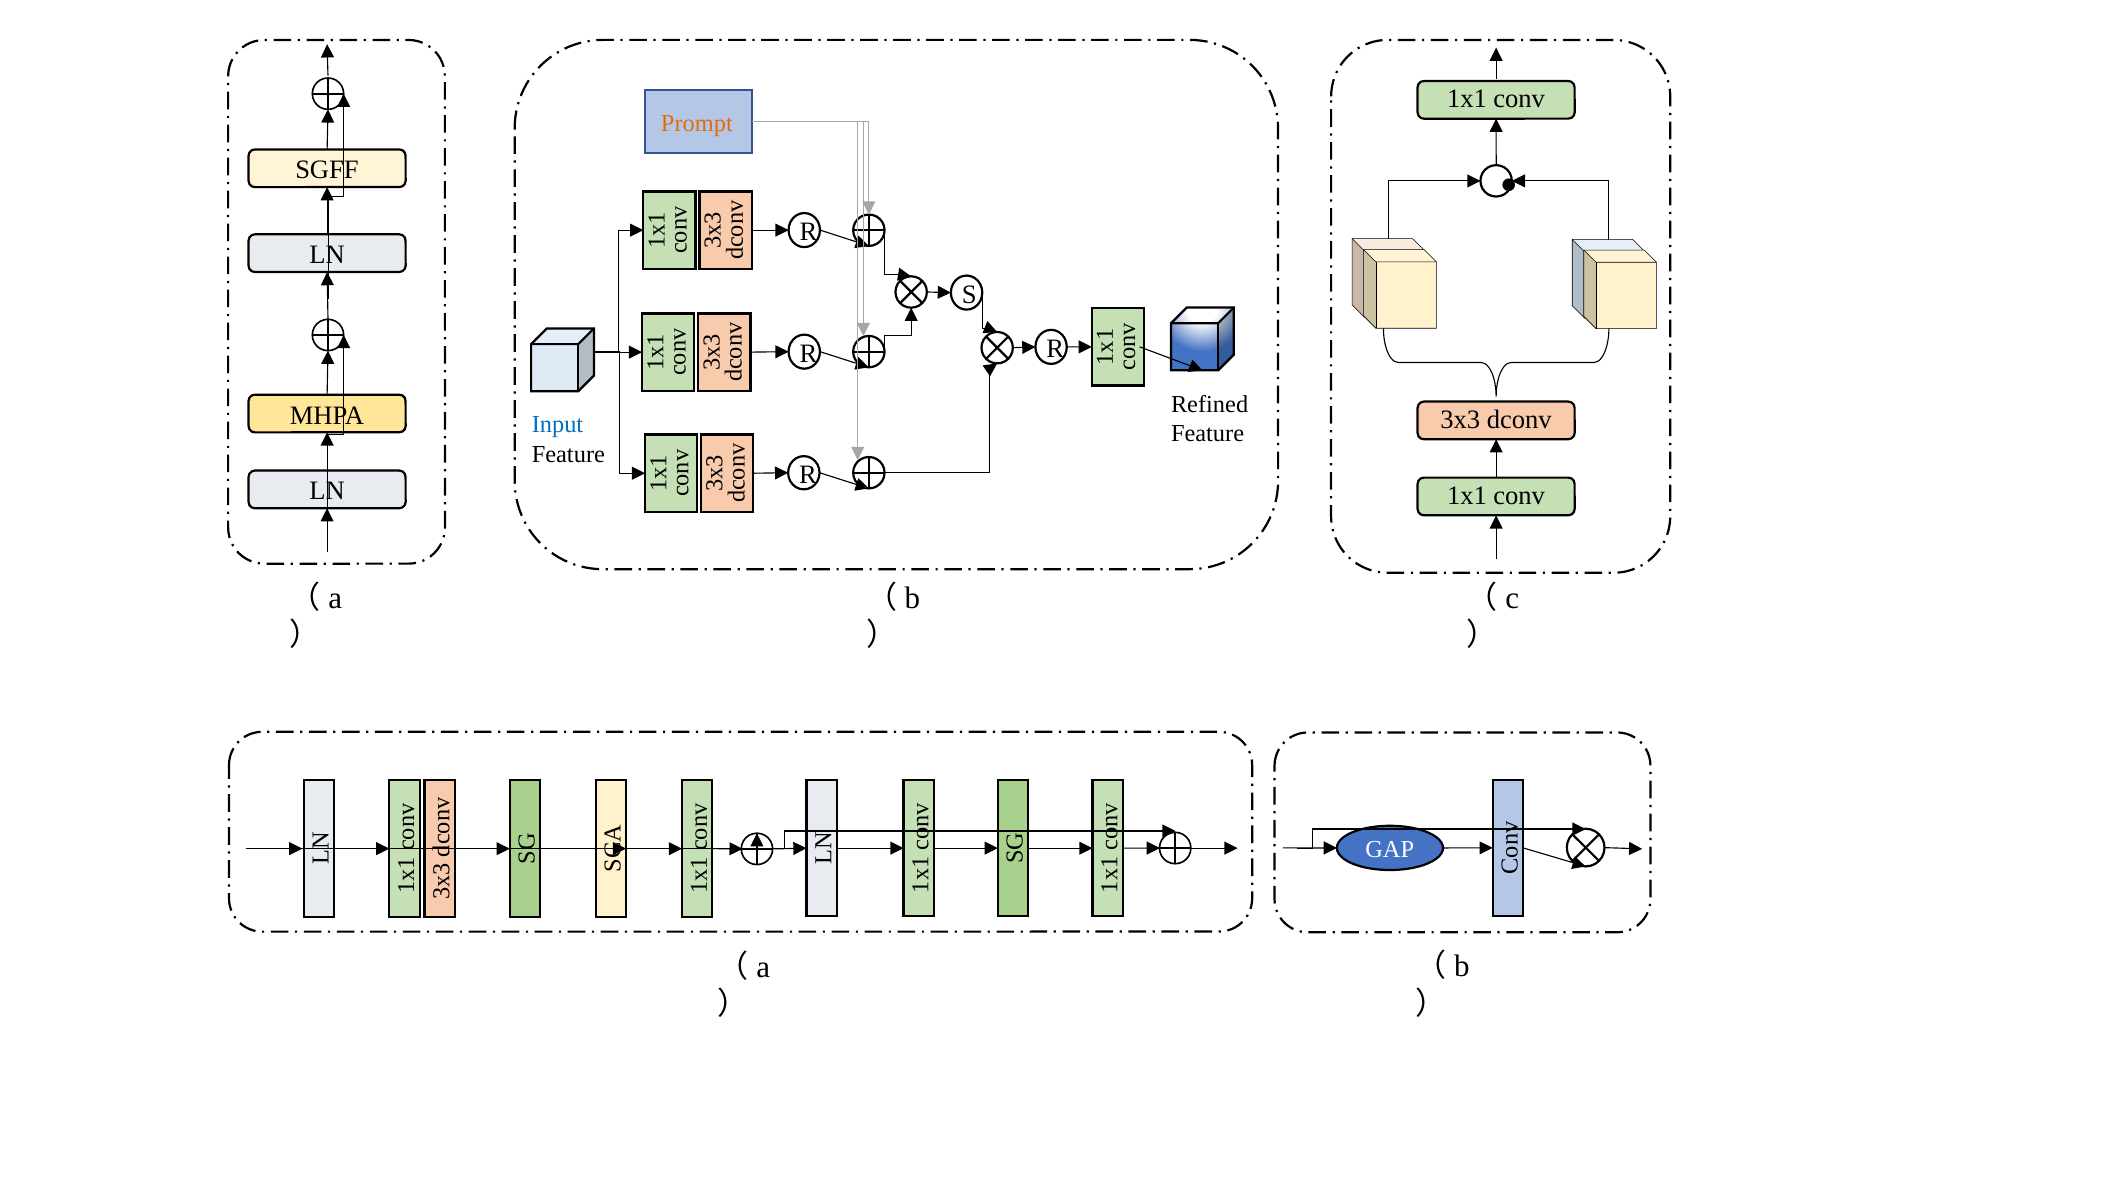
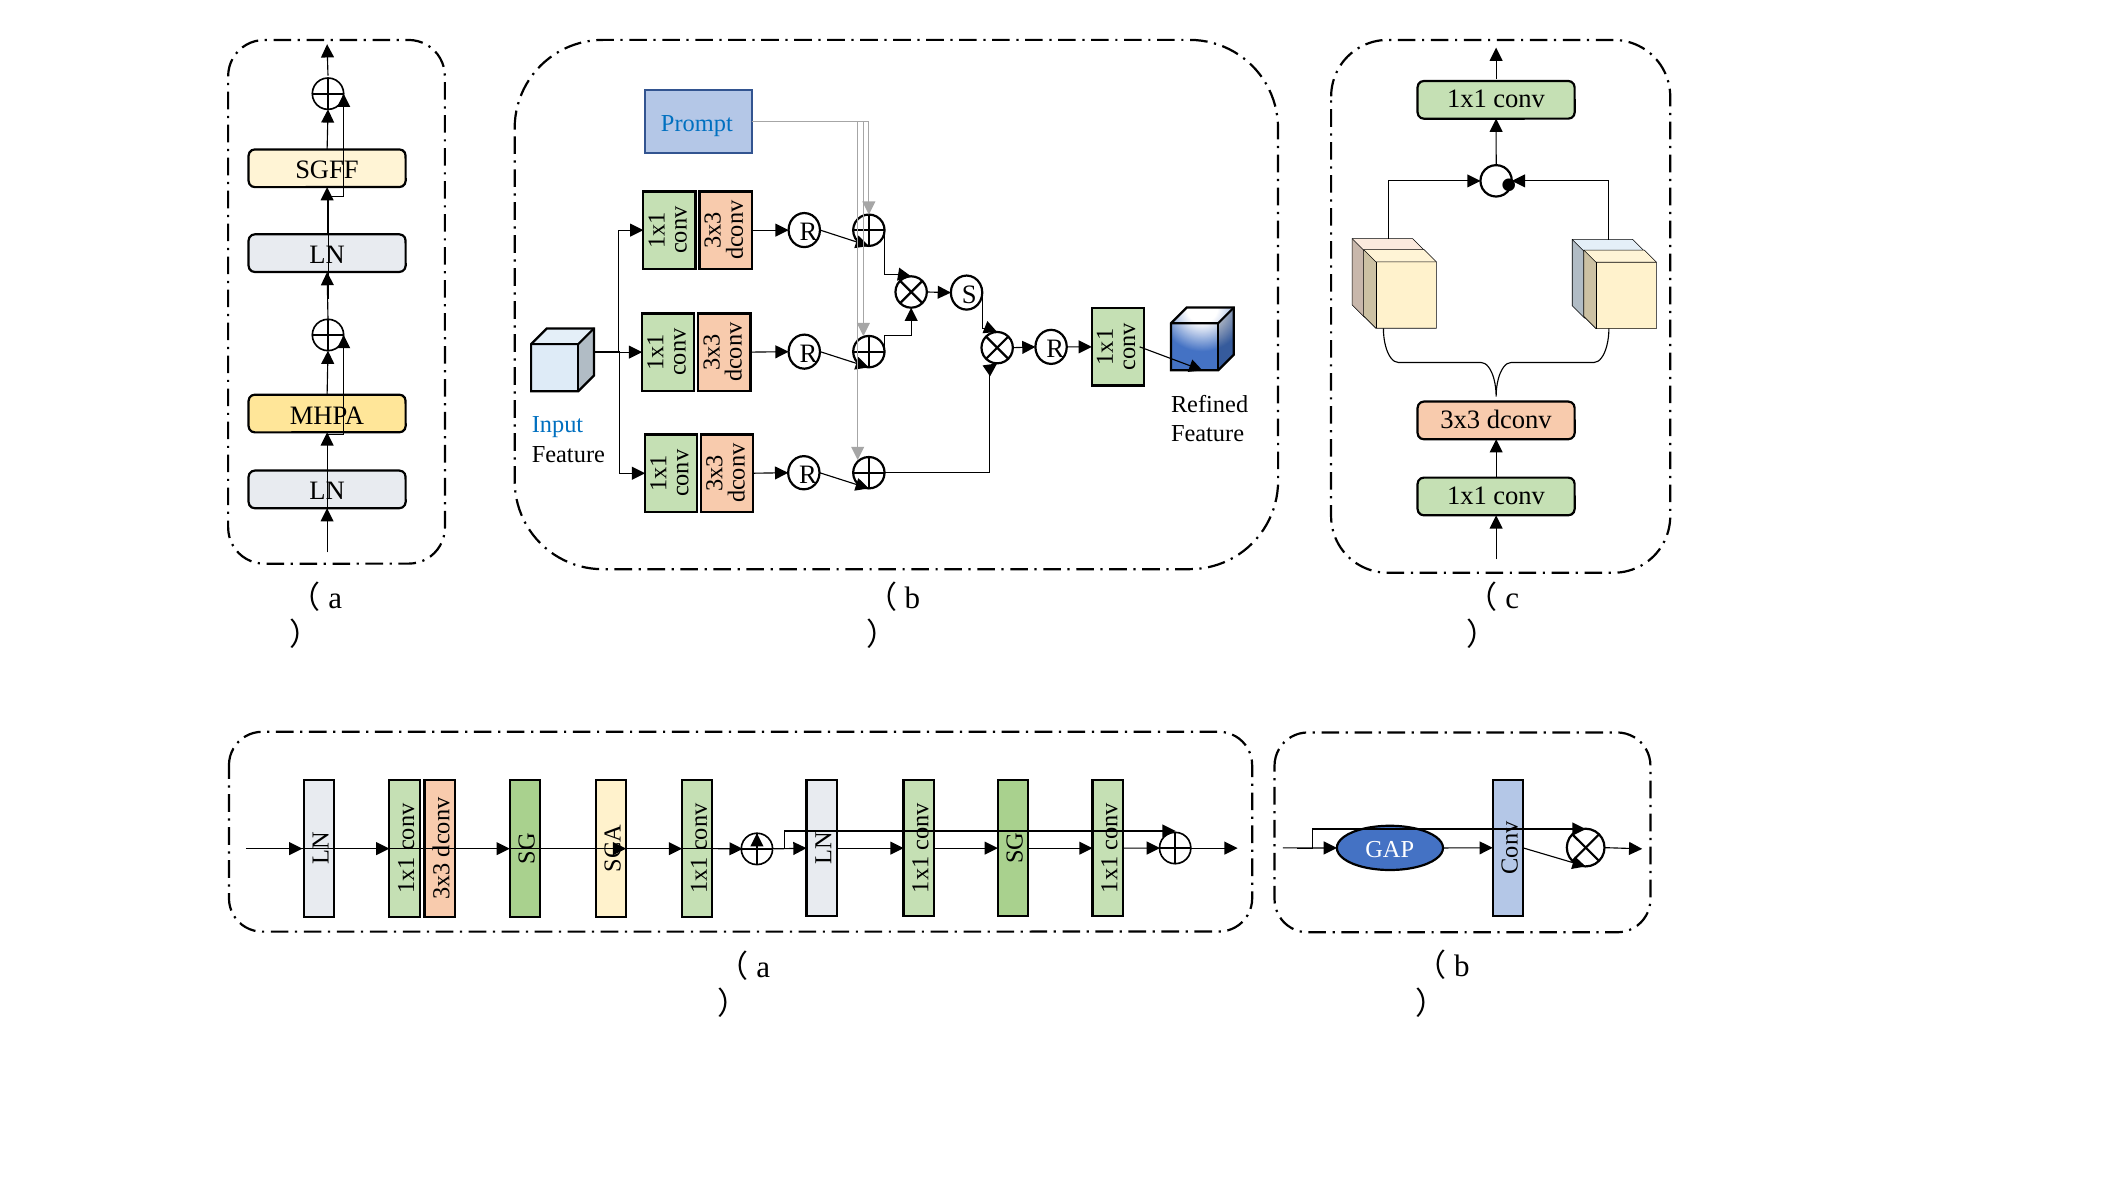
Prompt colour: orange -> blue (697, 123)
